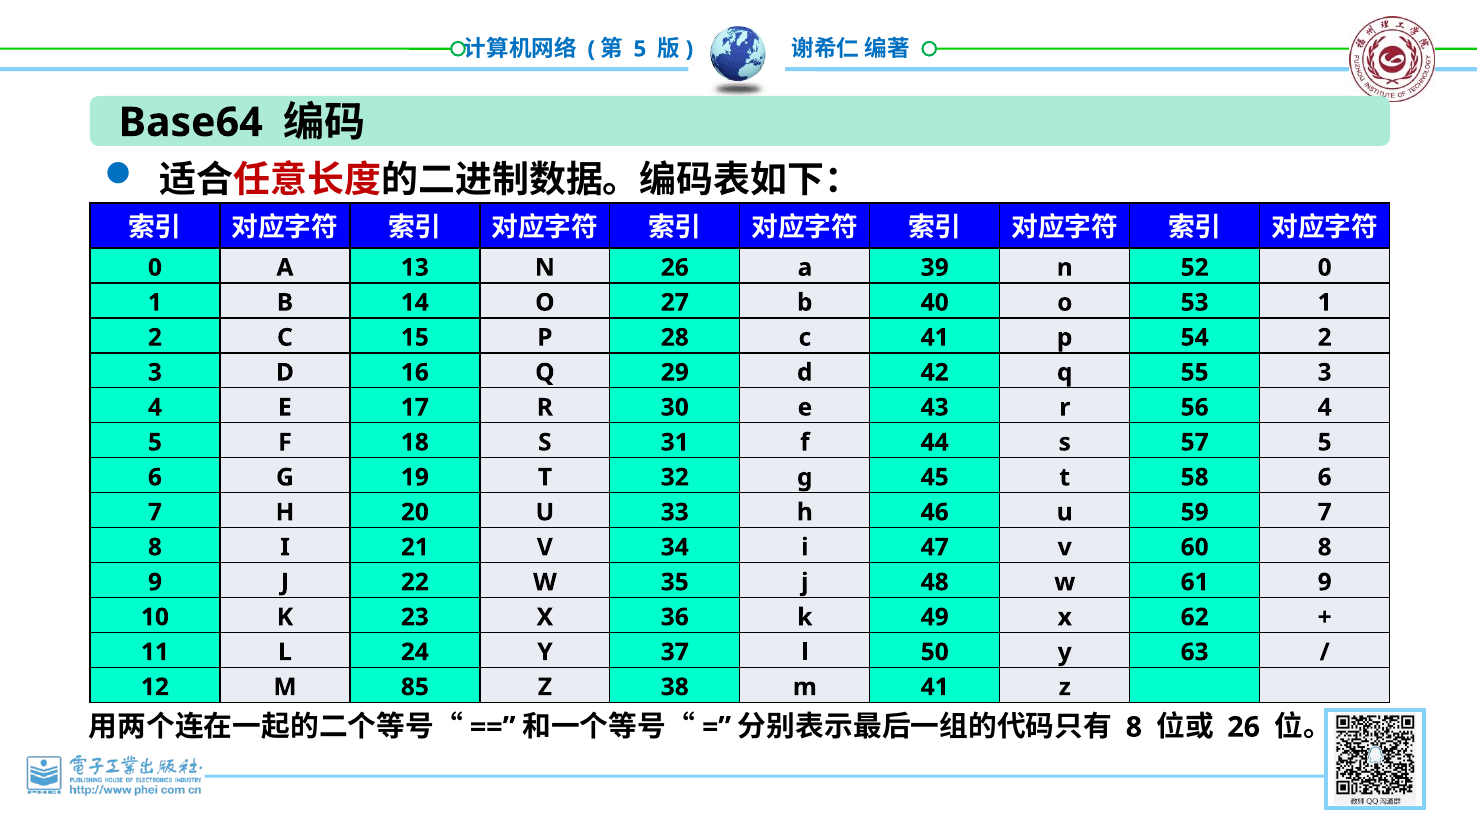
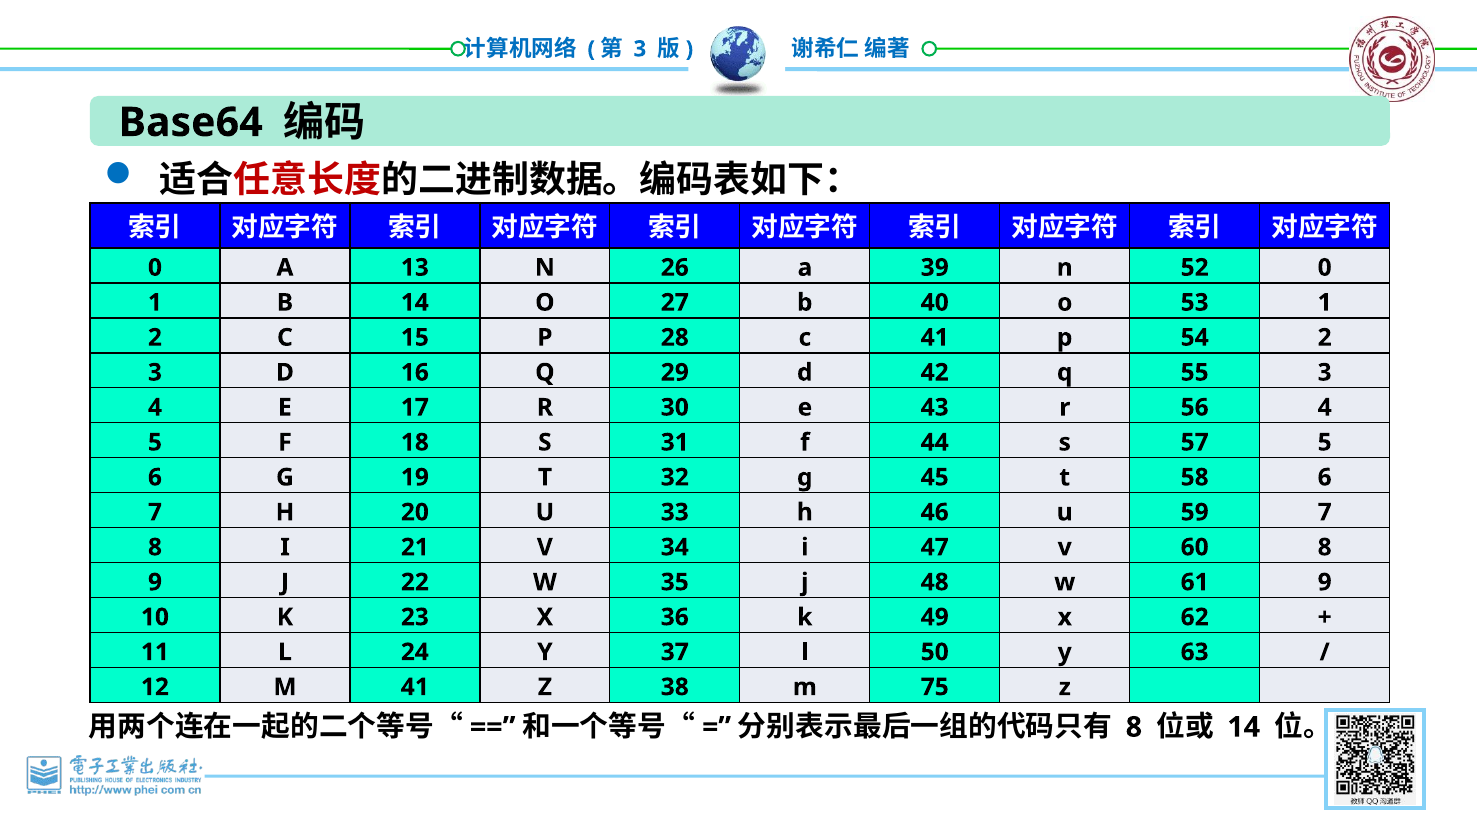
5: 5 -> 3 (640, 49)
M 85: 85 -> 41 (415, 687)
m 41: 41 -> 75 (935, 687)
26: 26 -> 14 (1244, 727)
